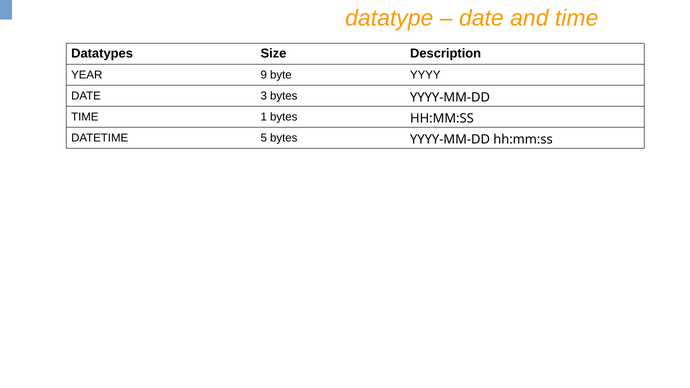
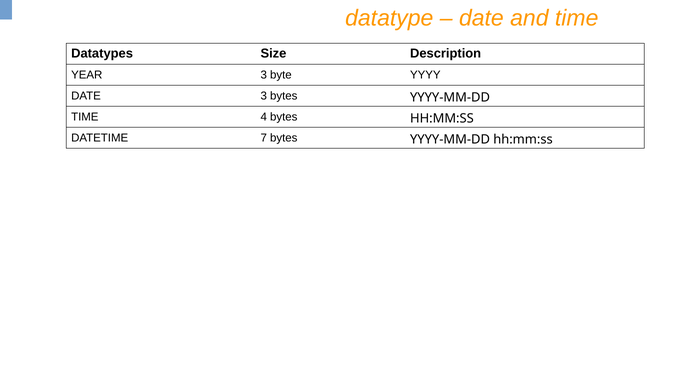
YEAR 9: 9 -> 3 (264, 75)
1: 1 -> 4 (264, 117)
5: 5 -> 7 (264, 138)
